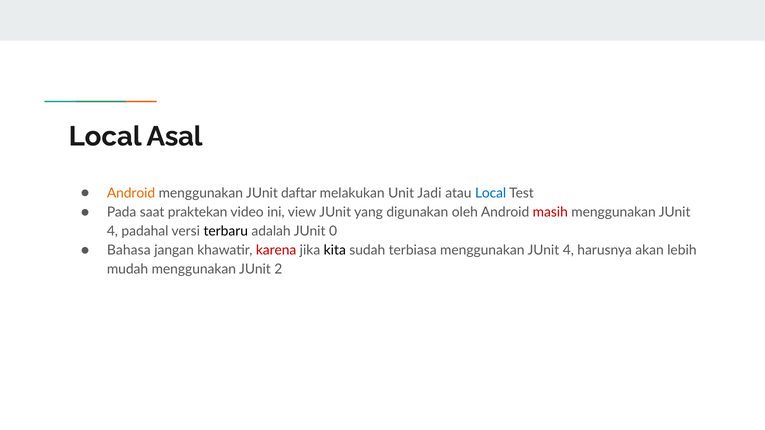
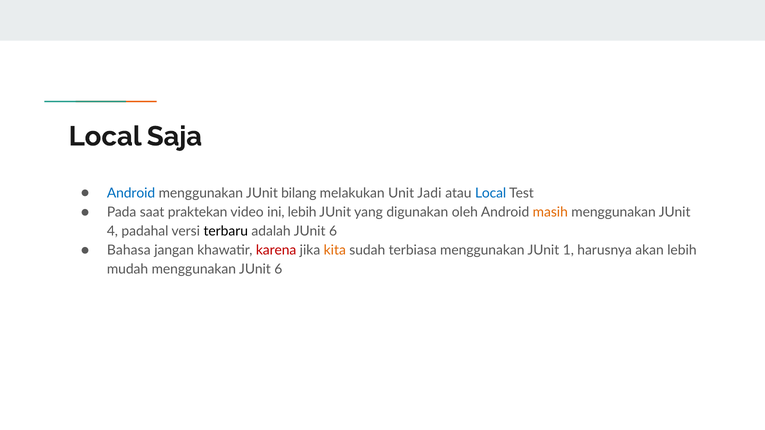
Asal: Asal -> Saja (174, 136)
Android colour: orange -> blue (131, 193)
daftar: daftar -> bilang (299, 193)
ini view: view -> lebih (302, 212)
masih colour: red -> orange (550, 212)
adalah JUnit 0: 0 -> 6 (333, 231)
kita colour: black -> orange (335, 251)
terbiasa menggunakan JUnit 4: 4 -> 1 (568, 251)
menggunakan JUnit 2: 2 -> 6 (278, 270)
